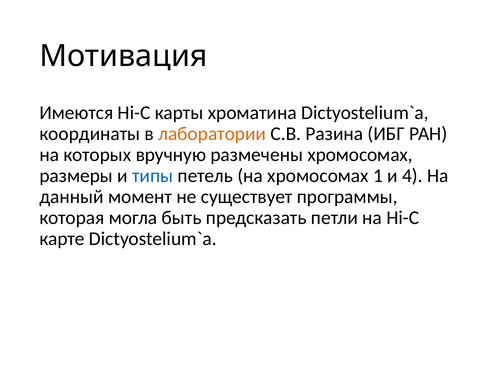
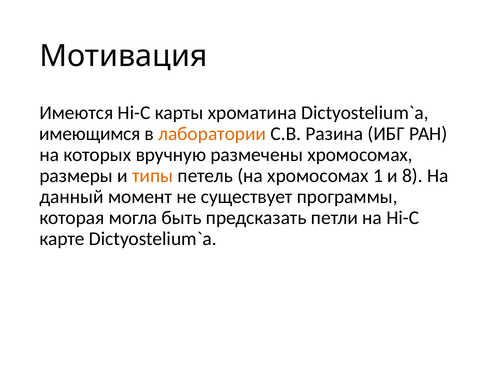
координаты: координаты -> имеющимся (90, 134)
типы colour: blue -> orange (153, 176)
4: 4 -> 8 (412, 176)
